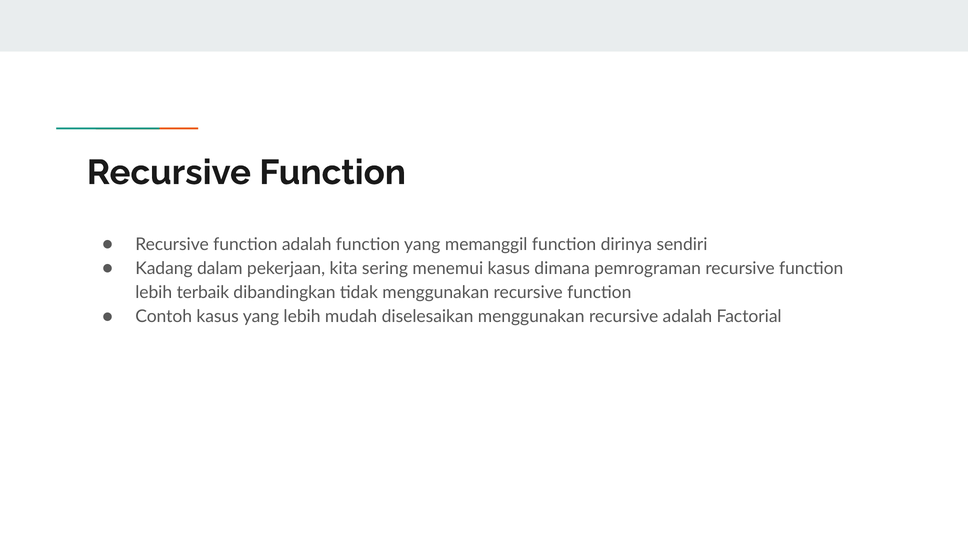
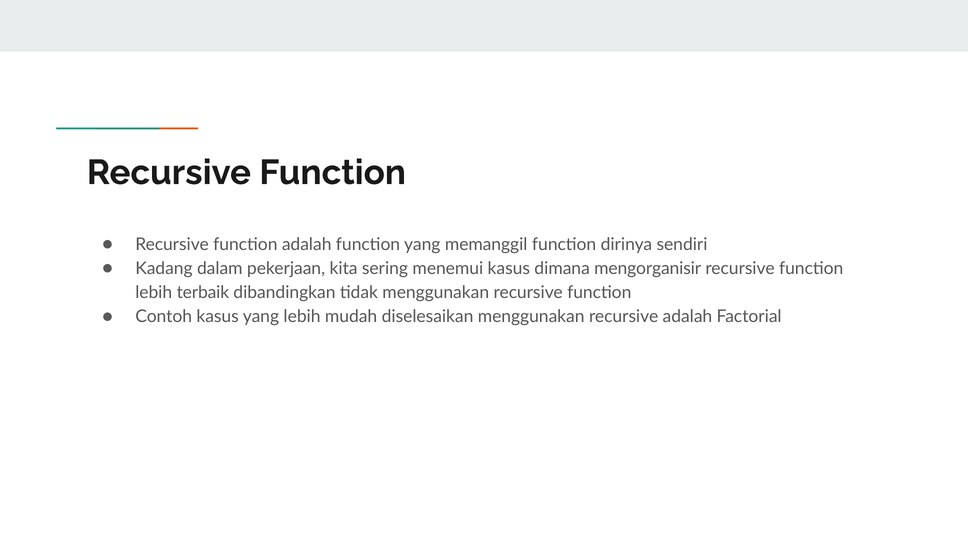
pemrograman: pemrograman -> mengorganisir (648, 269)
